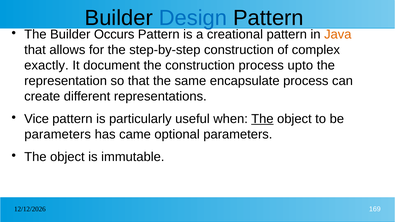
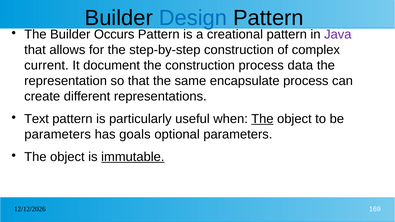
Java colour: orange -> purple (338, 34)
exactly: exactly -> current (46, 65)
upto: upto -> data (300, 65)
Vice: Vice -> Text (37, 119)
came: came -> goals (135, 134)
immutable underline: none -> present (133, 157)
